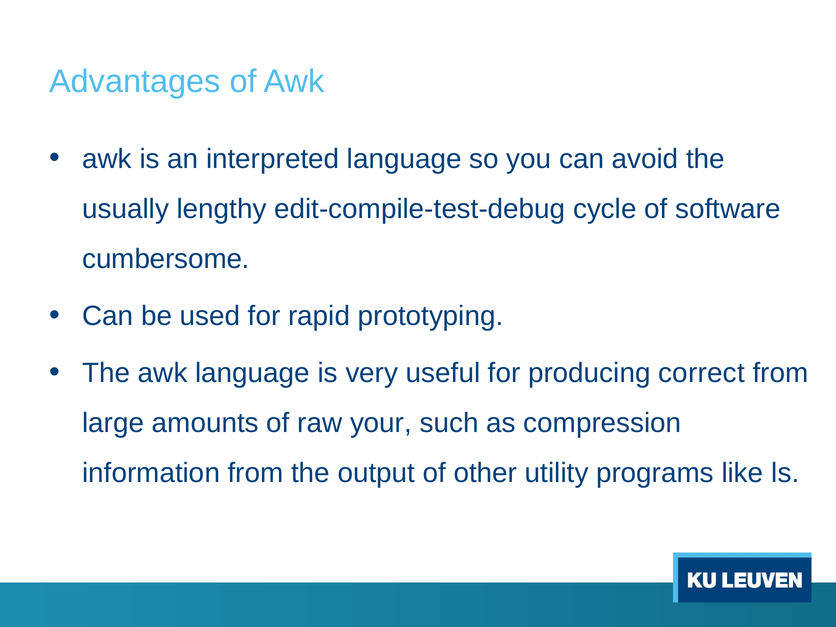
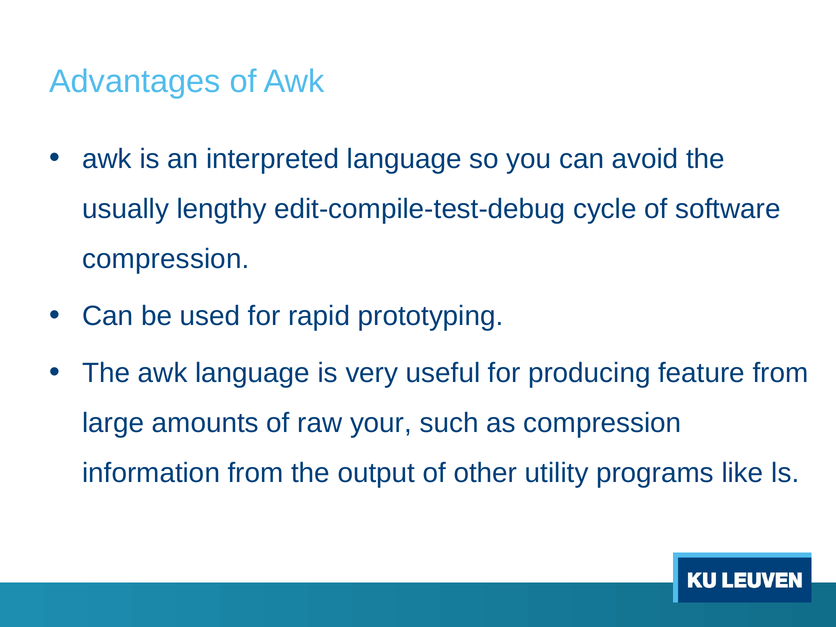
cumbersome: cumbersome -> compression (166, 259)
correct: correct -> feature (702, 373)
